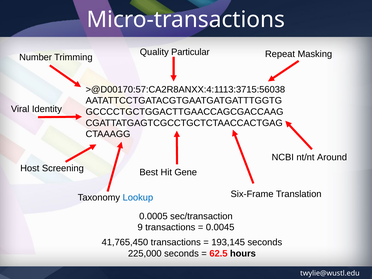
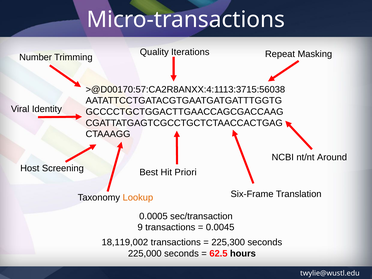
Particular: Particular -> Iterations (190, 52)
Gene: Gene -> Priori (186, 172)
Lookup colour: blue -> orange (138, 198)
41,765,450: 41,765,450 -> 18,119,002 (125, 242)
193,145: 193,145 -> 225,300 (228, 242)
